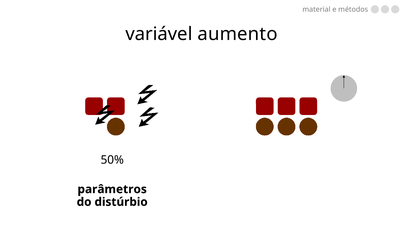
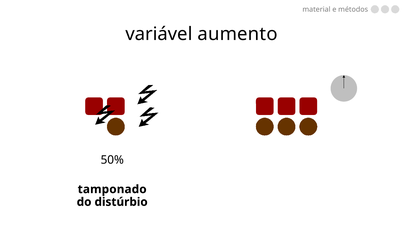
parâmetros: parâmetros -> tamponado (112, 189)
